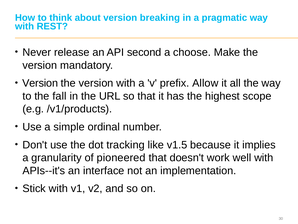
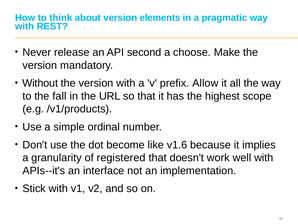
breaking: breaking -> elements (160, 18)
Version: Version -> Without (40, 83)
tracking: tracking -> become (126, 145)
v1.5: v1.5 -> v1.6 (177, 145)
pioneered: pioneered -> registered (121, 157)
